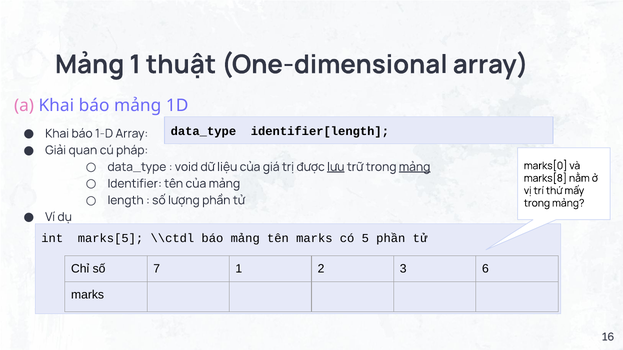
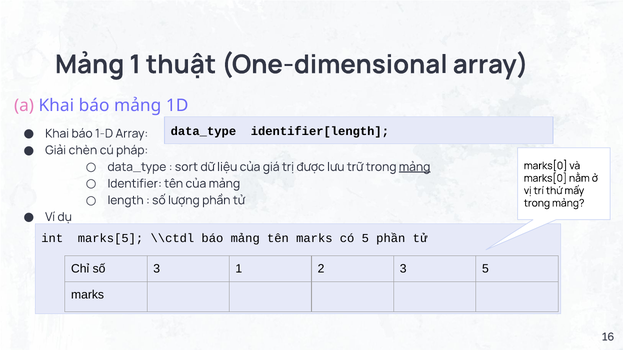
quan: quan -> chèn (83, 150)
void: void -> sort (186, 167)
lưu underline: present -> none (336, 167)
marks[8: marks[8 -> marks[0 (545, 178)
số 7: 7 -> 3 (157, 269)
3 6: 6 -> 5 (485, 269)
